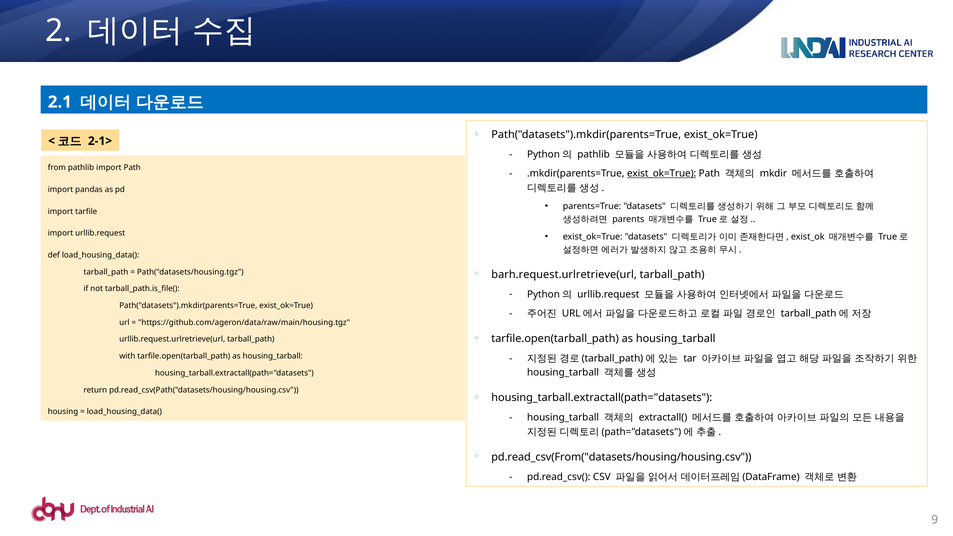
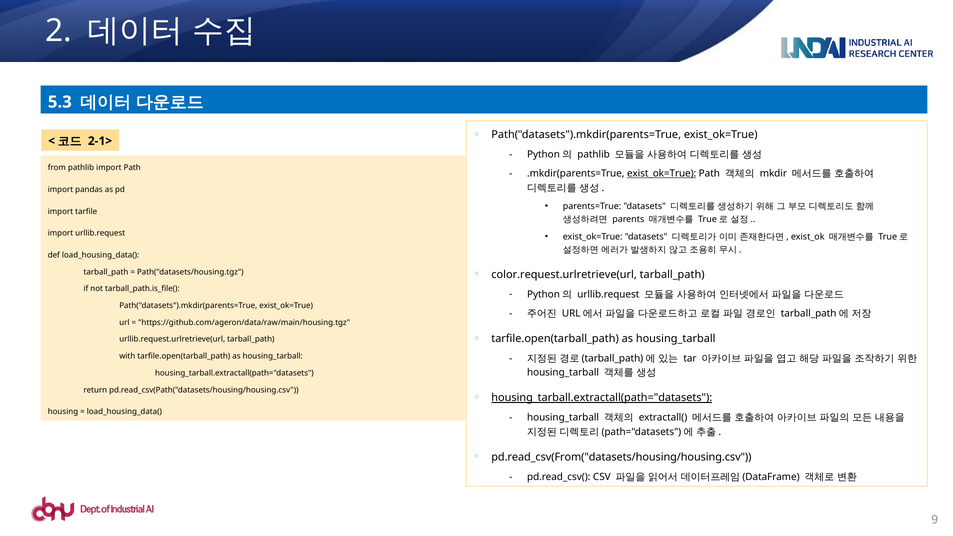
2.1: 2.1 -> 5.3 (60, 102)
barh.request.urlretrieve(url: barh.request.urlretrieve(url -> color.request.urlretrieve(url (564, 274)
housing_tarball.extractall(path="datasets underline: none -> present (602, 398)
